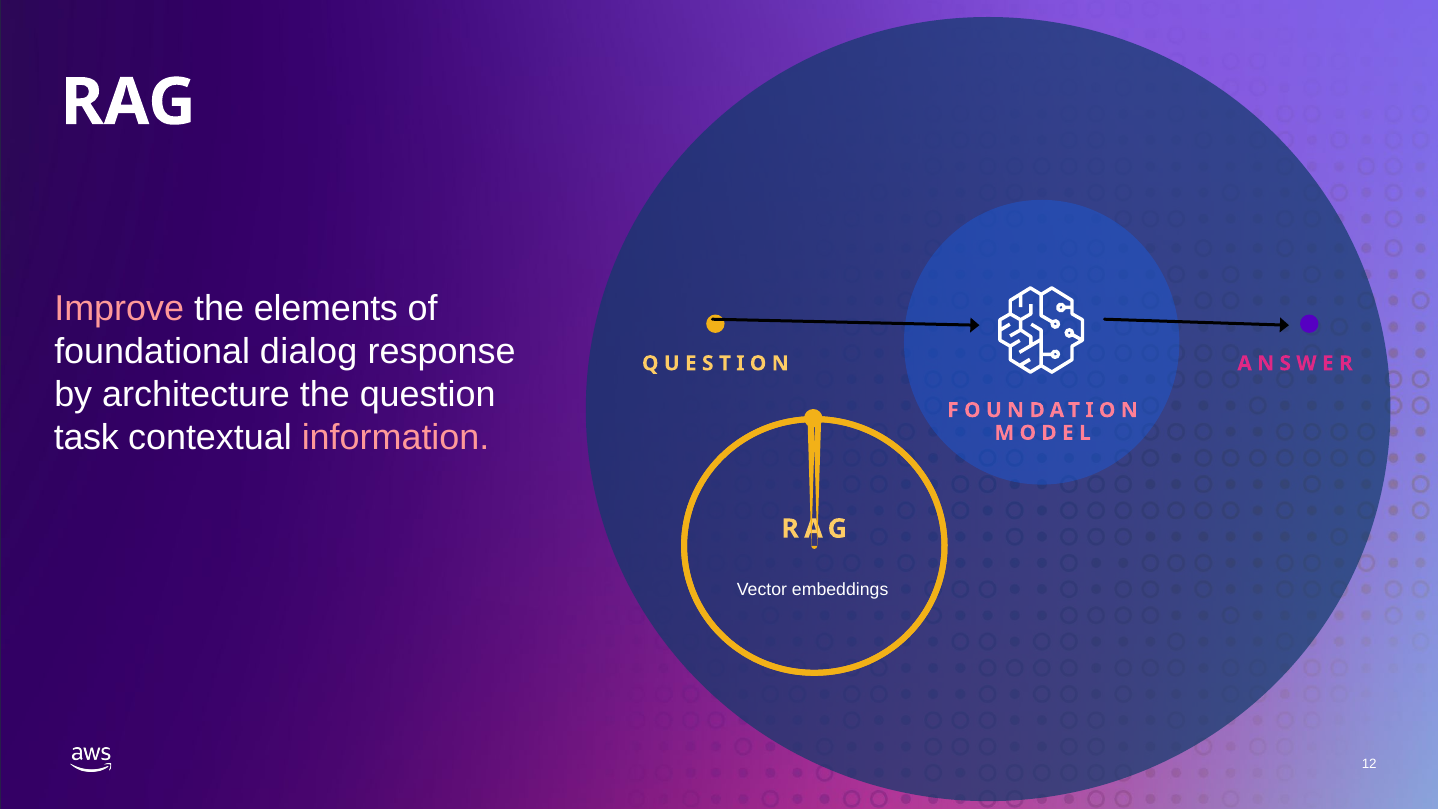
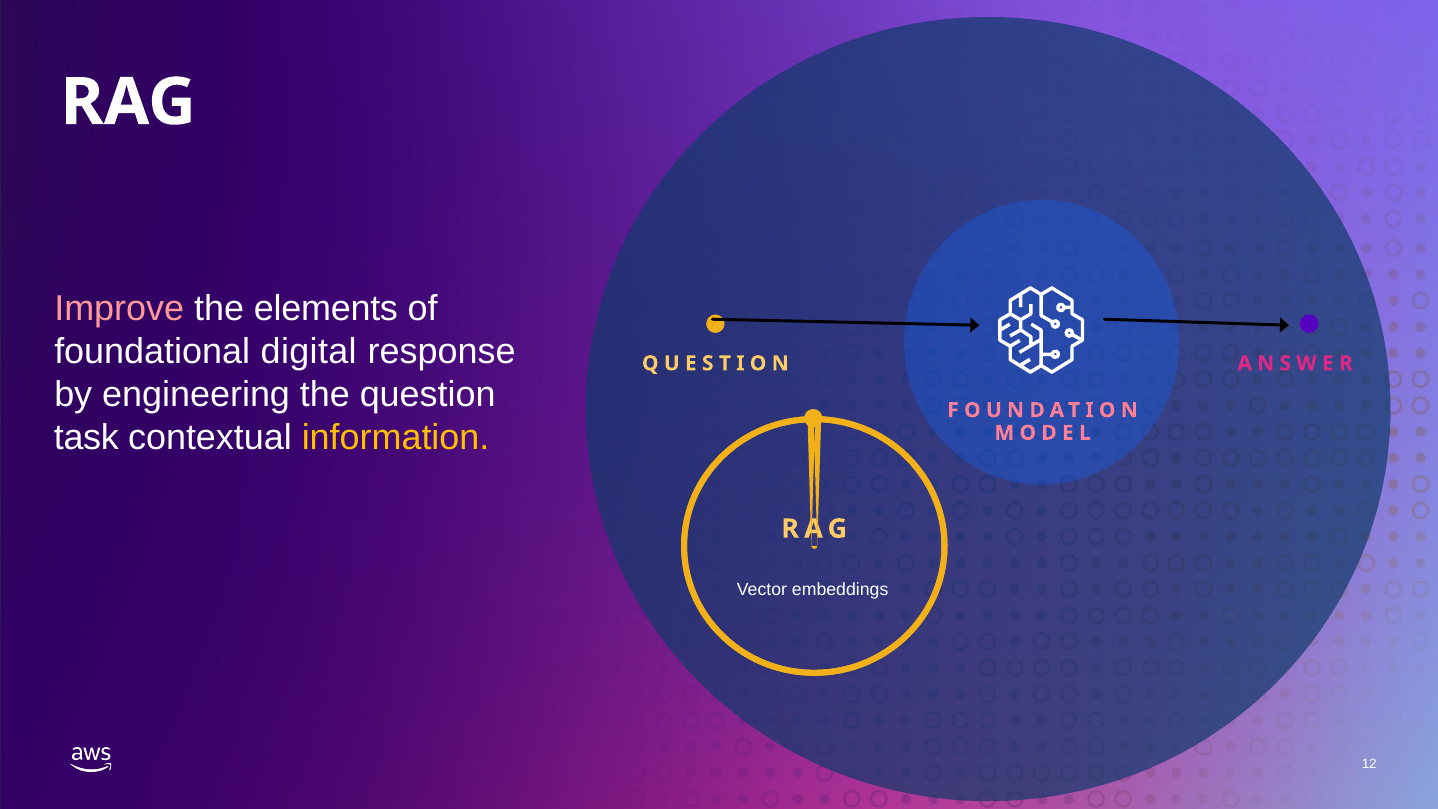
dialog: dialog -> digital (309, 352)
architecture: architecture -> engineering (196, 395)
information colour: pink -> yellow (396, 438)
